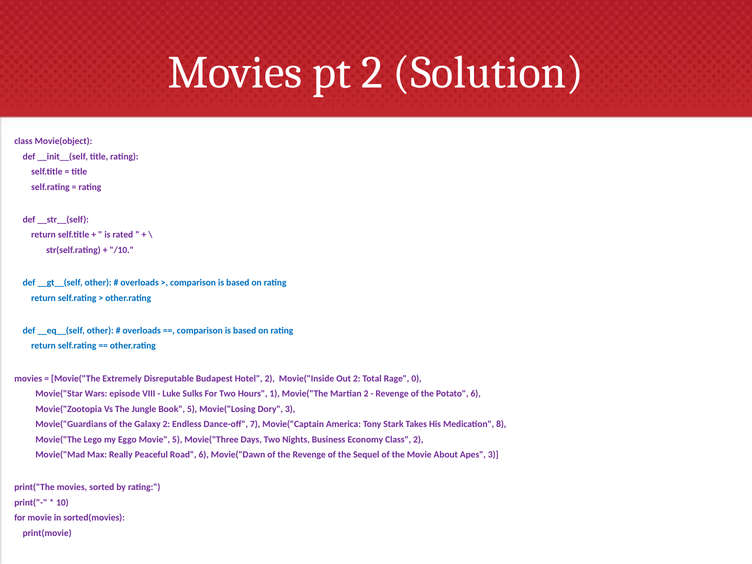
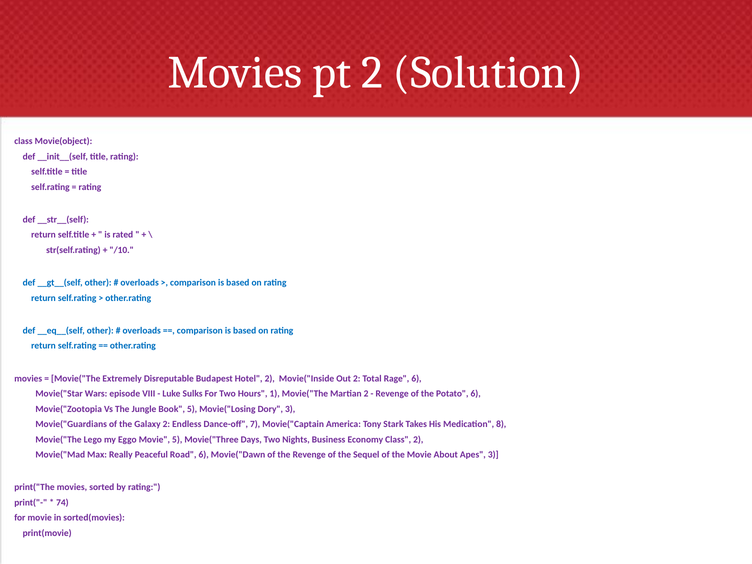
Rage 0: 0 -> 6 (416, 379)
10: 10 -> 74 (62, 503)
